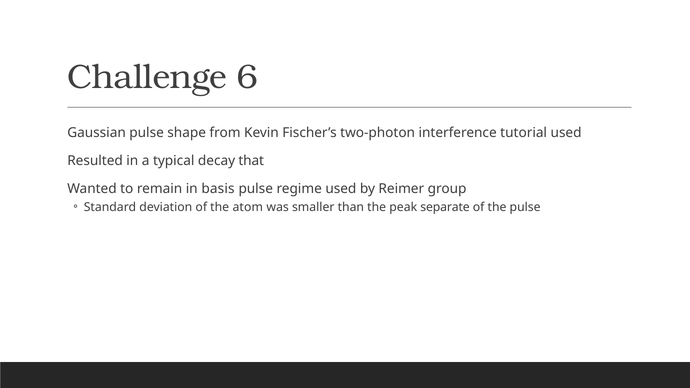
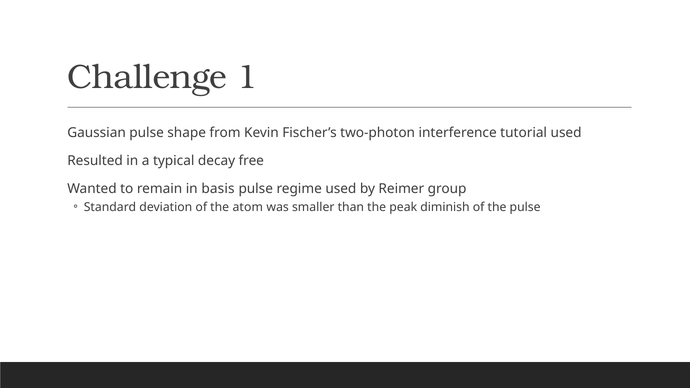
6: 6 -> 1 (247, 77)
that: that -> free (251, 161)
separate: separate -> diminish (445, 207)
